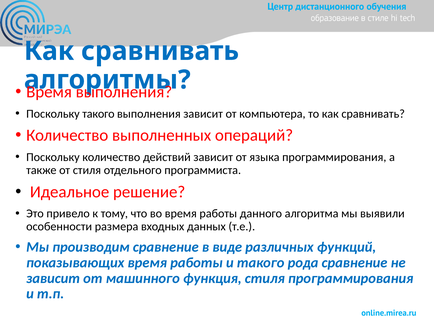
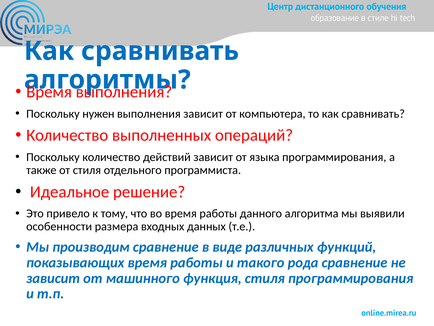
Поскольку такого: такого -> нужен (98, 114)
